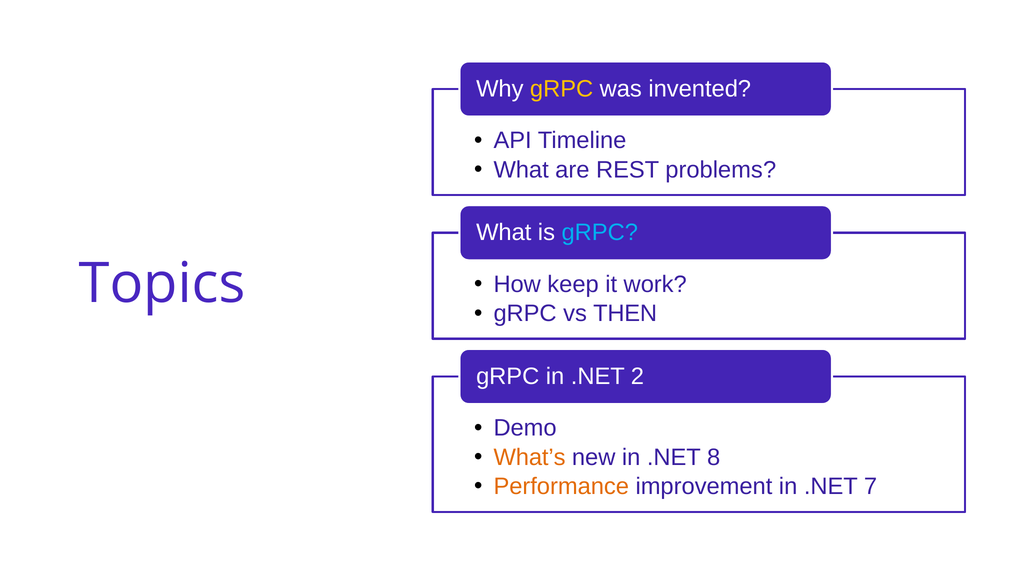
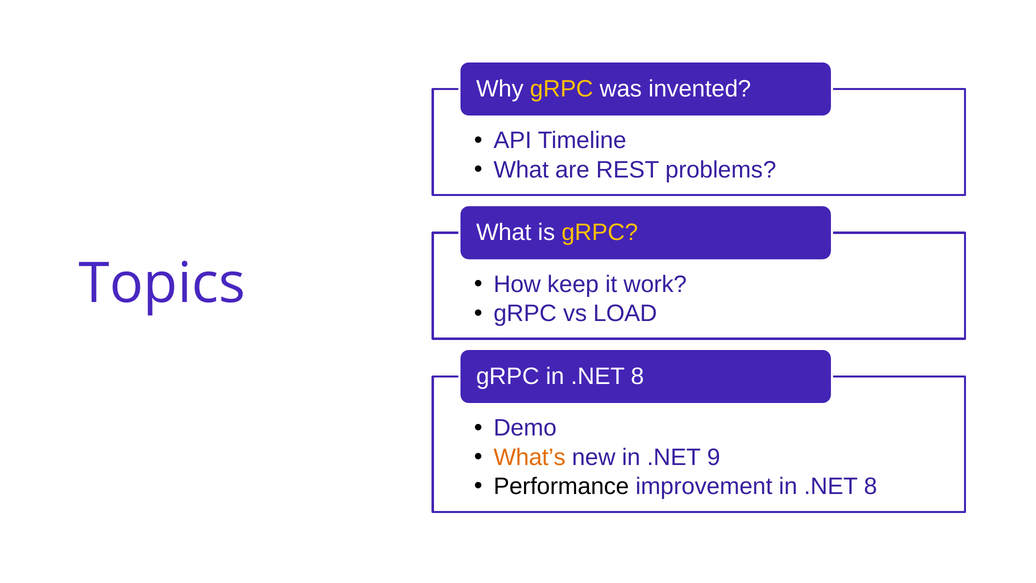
gRPC colour: light blue -> yellow (600, 232)
THEN: THEN -> LOAD (625, 313)
gRPC in .NET 2: 2 -> 8 (637, 376)
8: 8 -> 9 (714, 457)
Performance colour: orange -> black (561, 486)
improvement in .NET 7: 7 -> 8 (871, 486)
